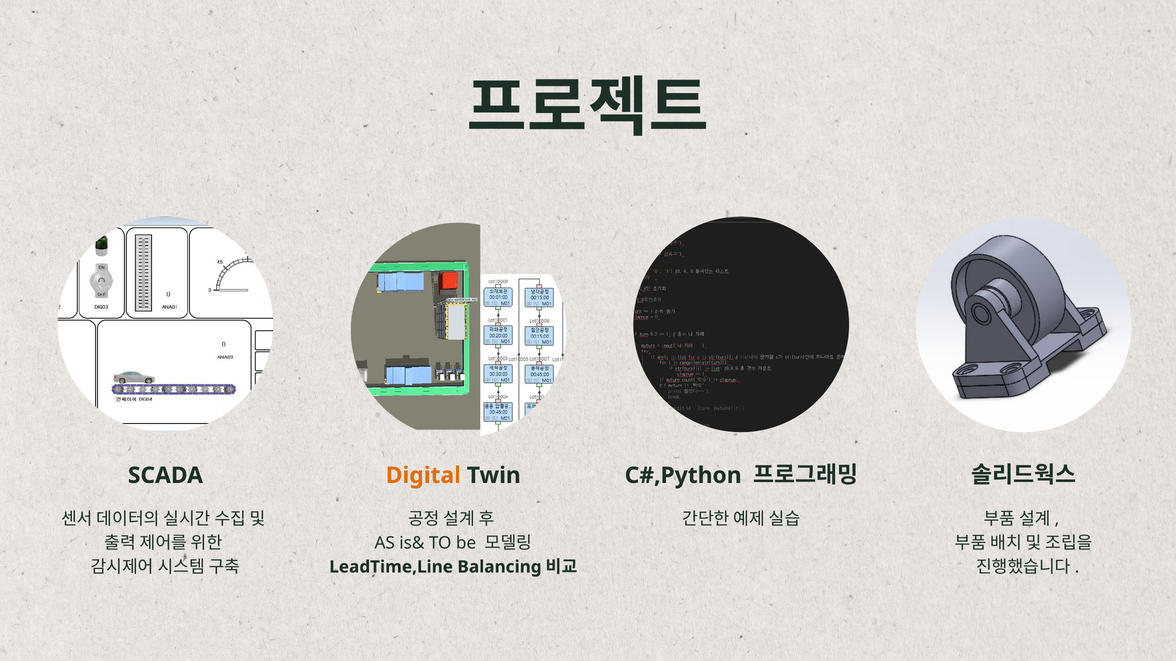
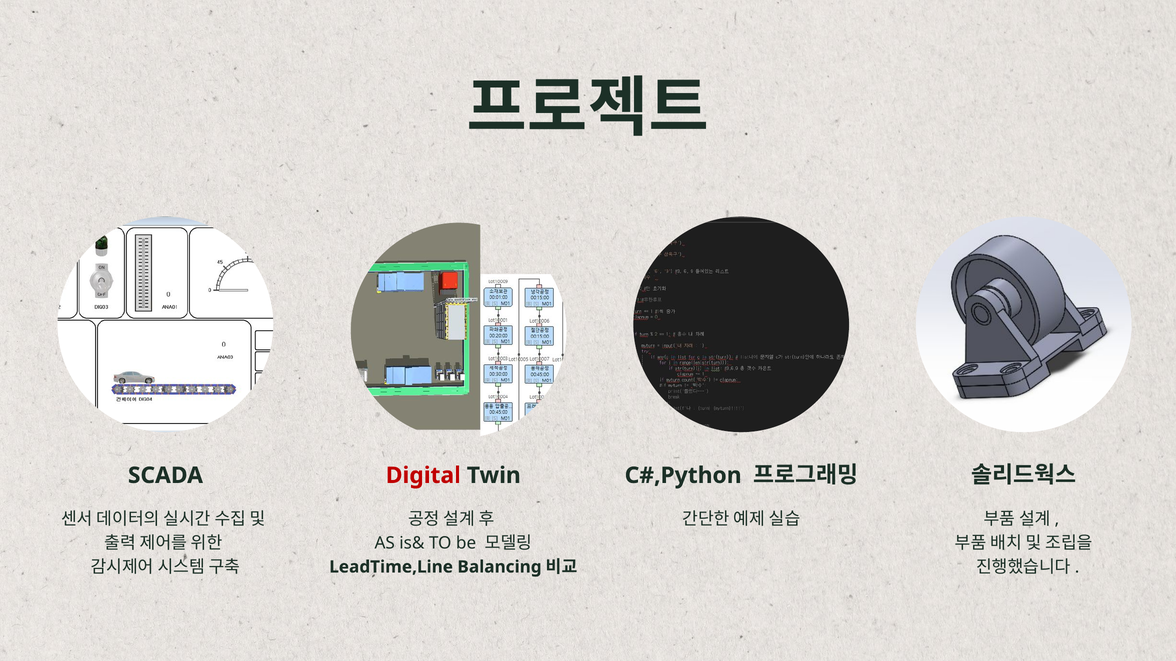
Digital colour: orange -> red (423, 476)
